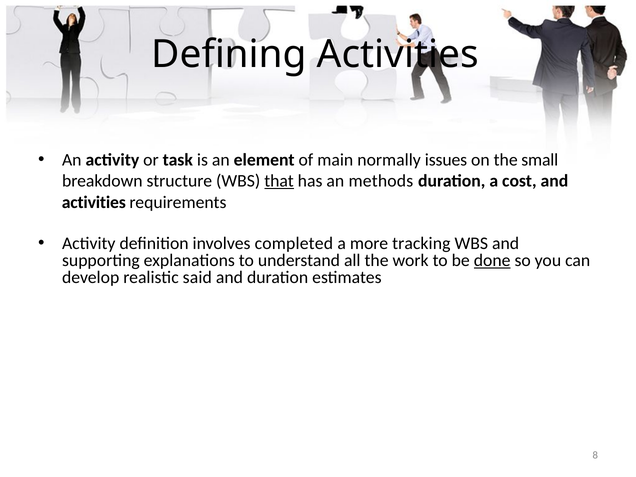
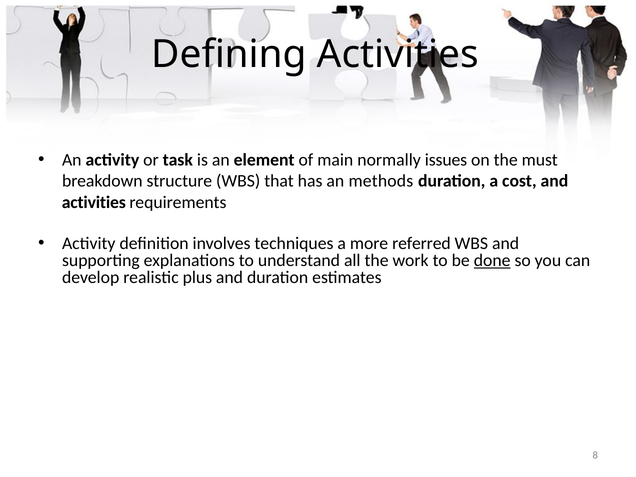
small: small -> must (540, 160)
that underline: present -> none (279, 181)
completed: completed -> techniques (294, 243)
tracking: tracking -> referred (421, 243)
said: said -> plus (197, 277)
